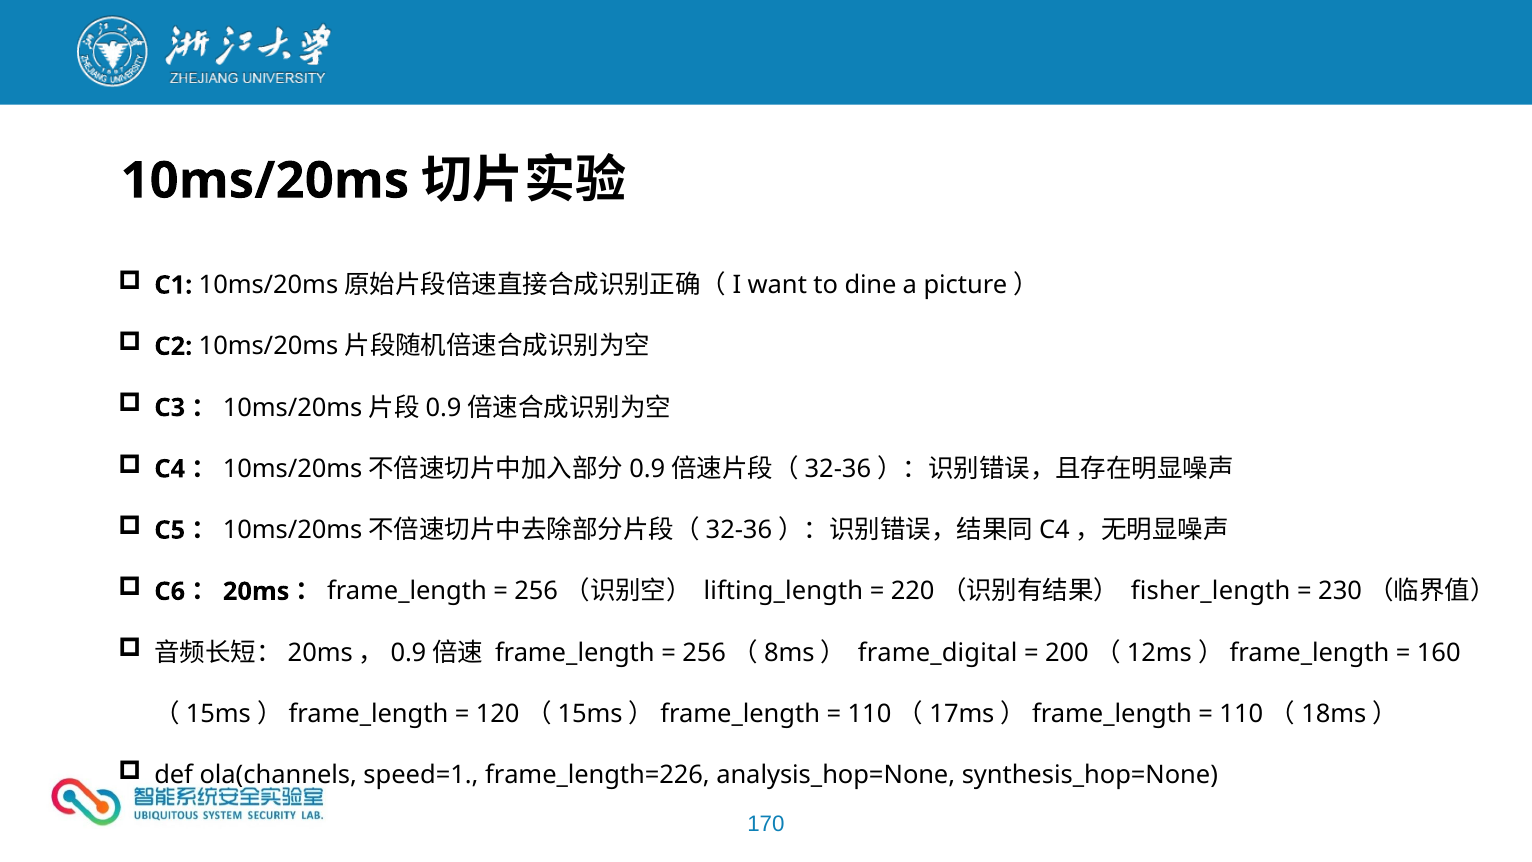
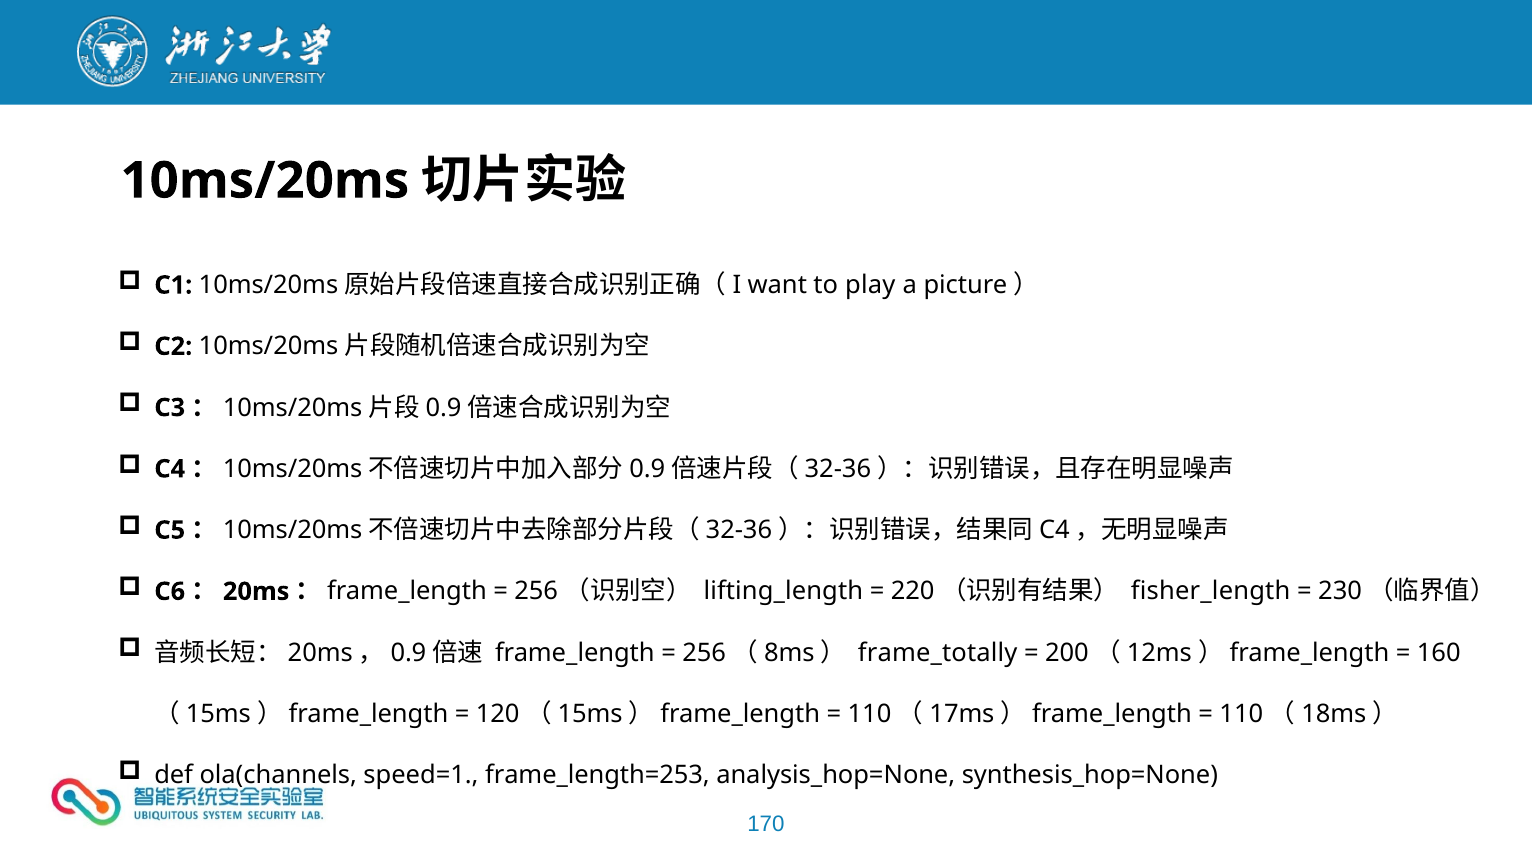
dine: dine -> play (870, 285)
frame_digital: frame_digital -> frame_totally (938, 653)
frame_length=226: frame_length=226 -> frame_length=253 (597, 775)
